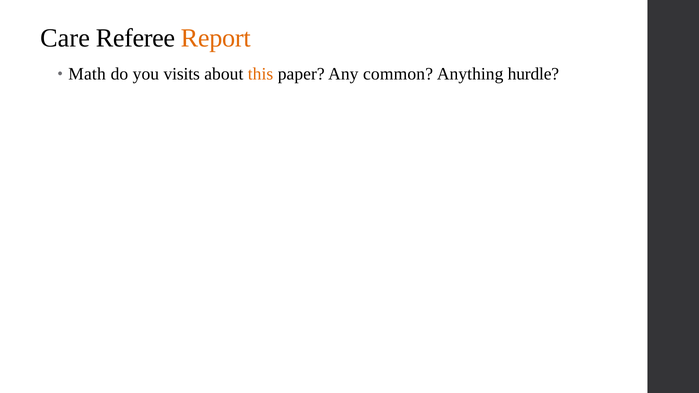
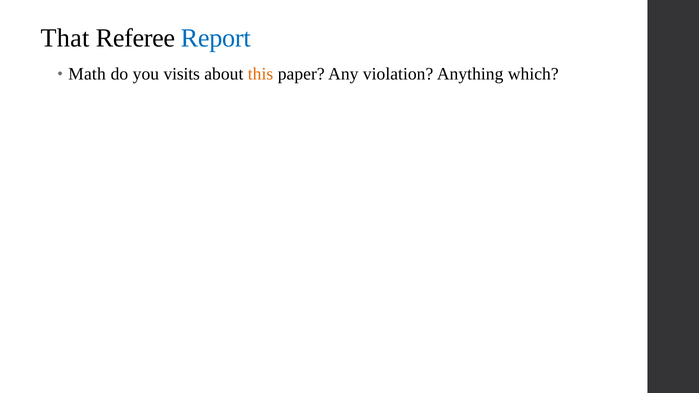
Care: Care -> That (65, 38)
Report colour: orange -> blue (216, 38)
common: common -> violation (398, 74)
hurdle: hurdle -> which (533, 74)
